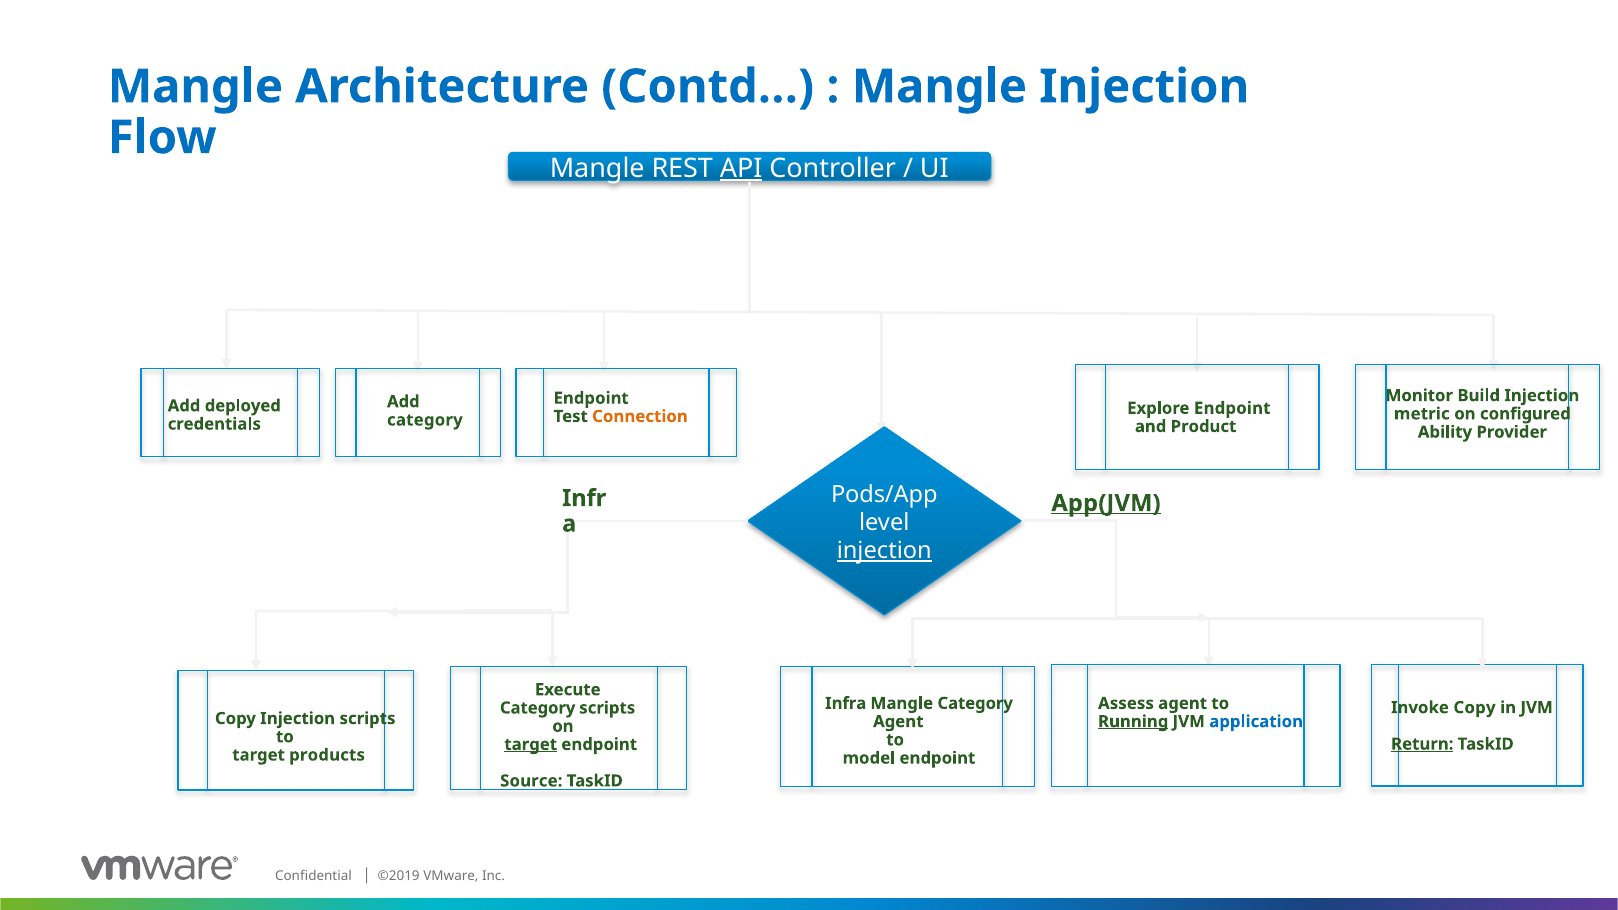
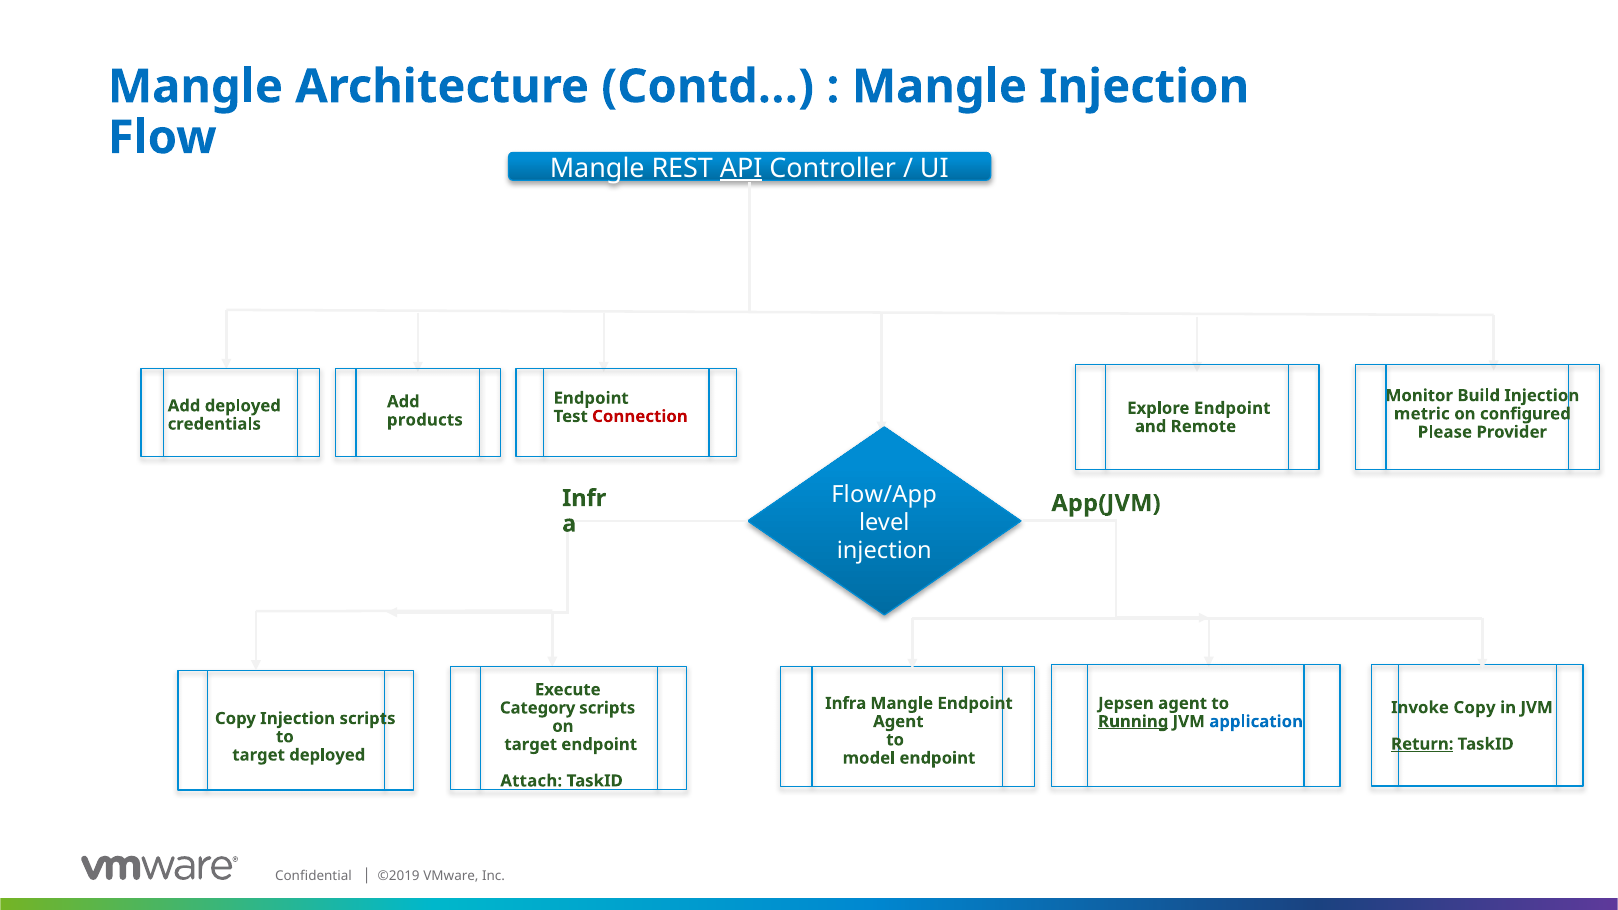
Connection colour: orange -> red (640, 417)
category: category -> products (425, 420)
Product: Product -> Remote (1203, 427)
Ability: Ability -> Please (1445, 432)
Pods/App: Pods/App -> Flow/App (884, 494)
App(JVM underline: present -> none (1106, 503)
injection underline: present -> none (884, 551)
Mangle Category: Category -> Endpoint (975, 704)
Assess: Assess -> Jepsen (1126, 704)
target underline: present -> none (531, 745)
target products: products -> deployed (327, 755)
Source: Source -> Attach (531, 781)
